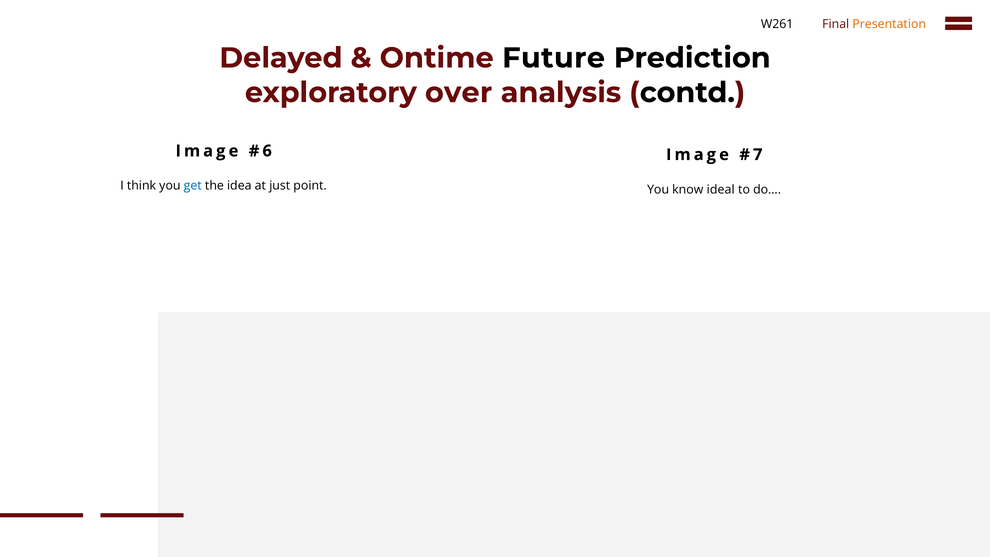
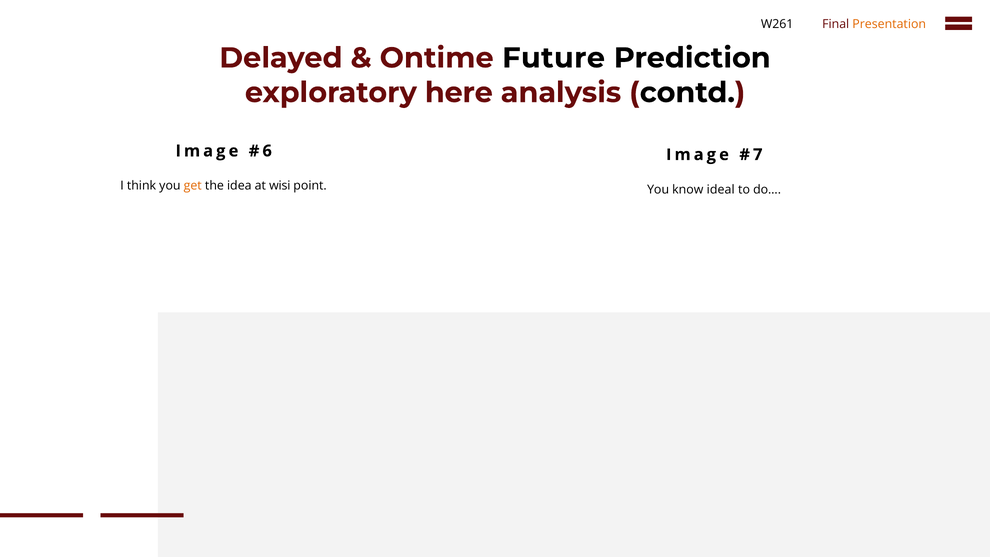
over: over -> here (459, 93)
get colour: blue -> orange (193, 186)
just: just -> wisi (280, 186)
